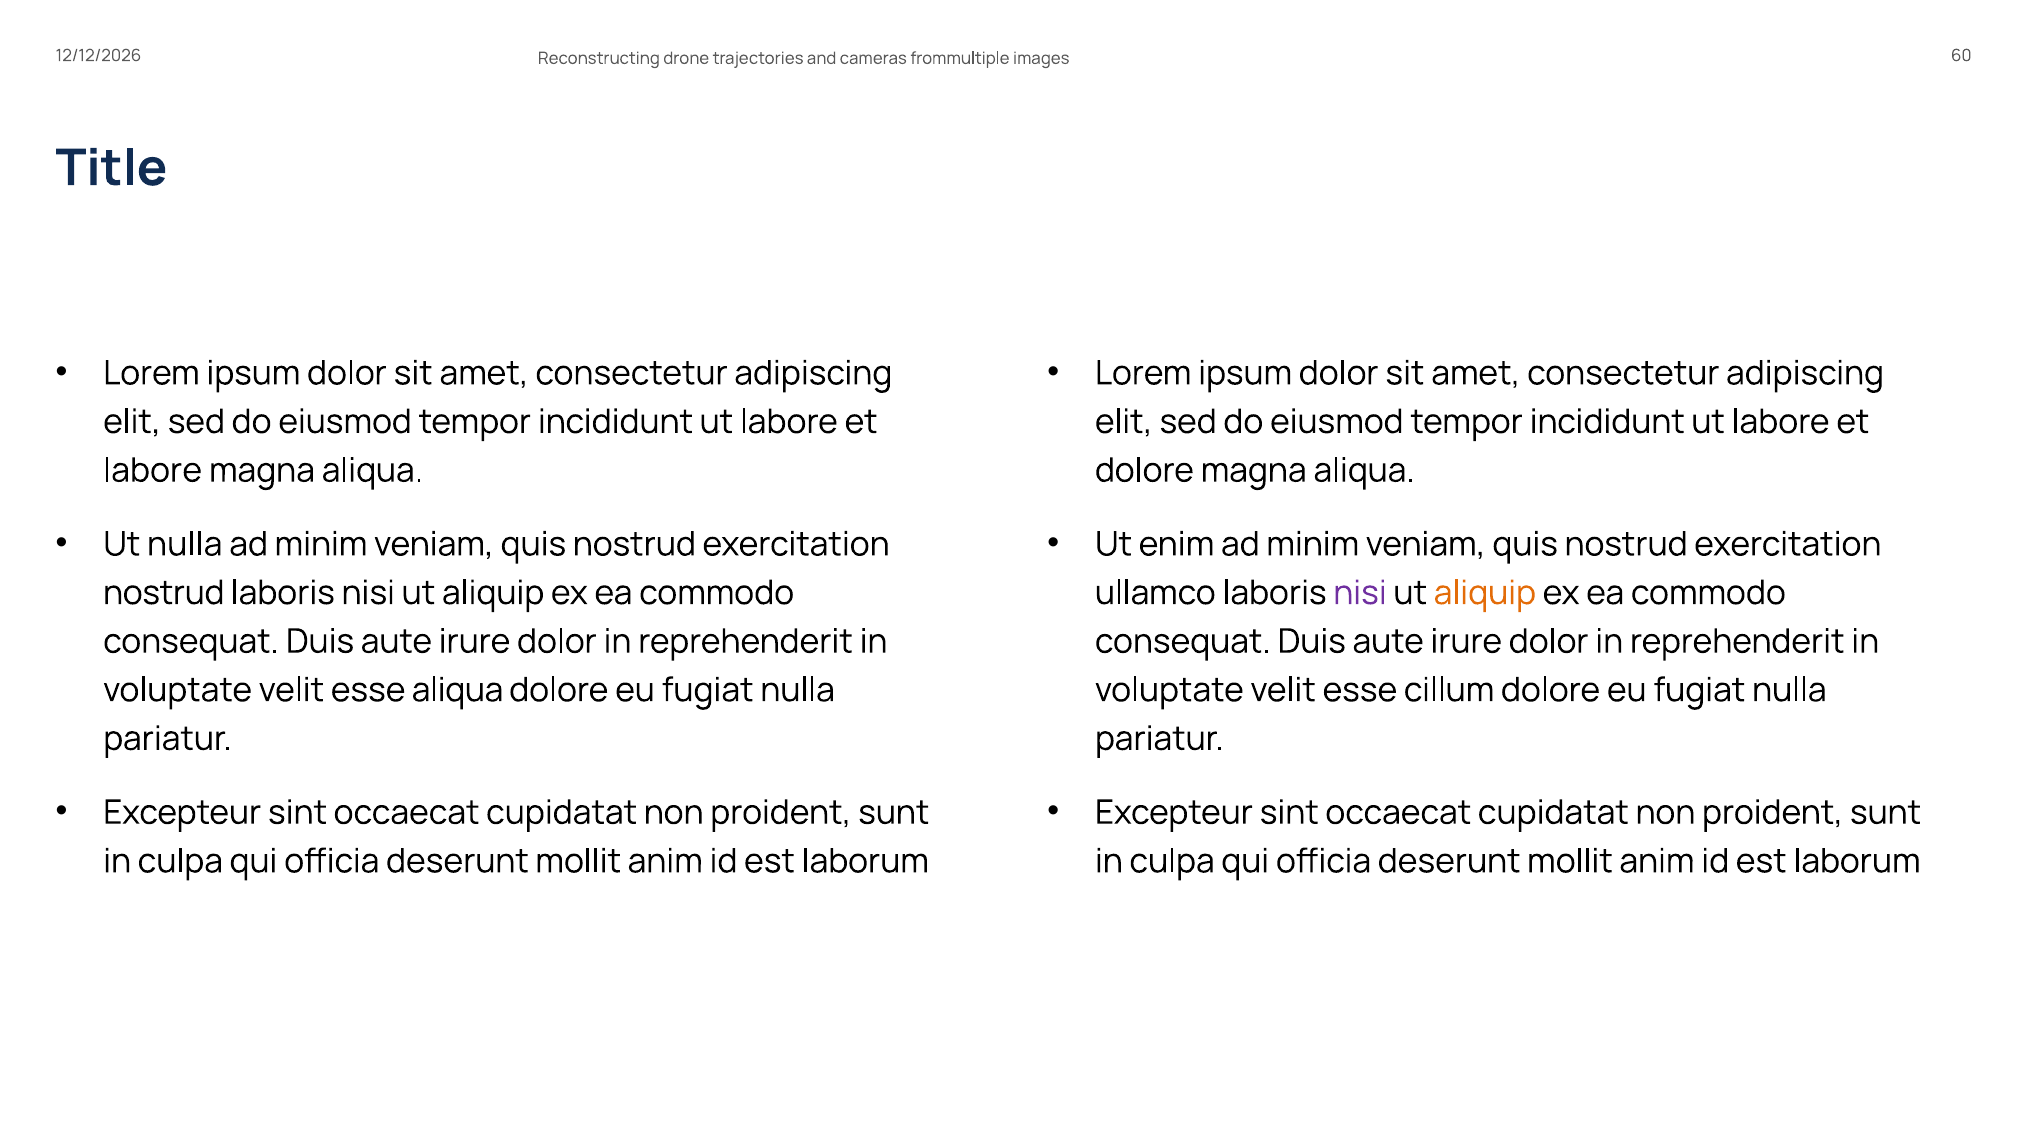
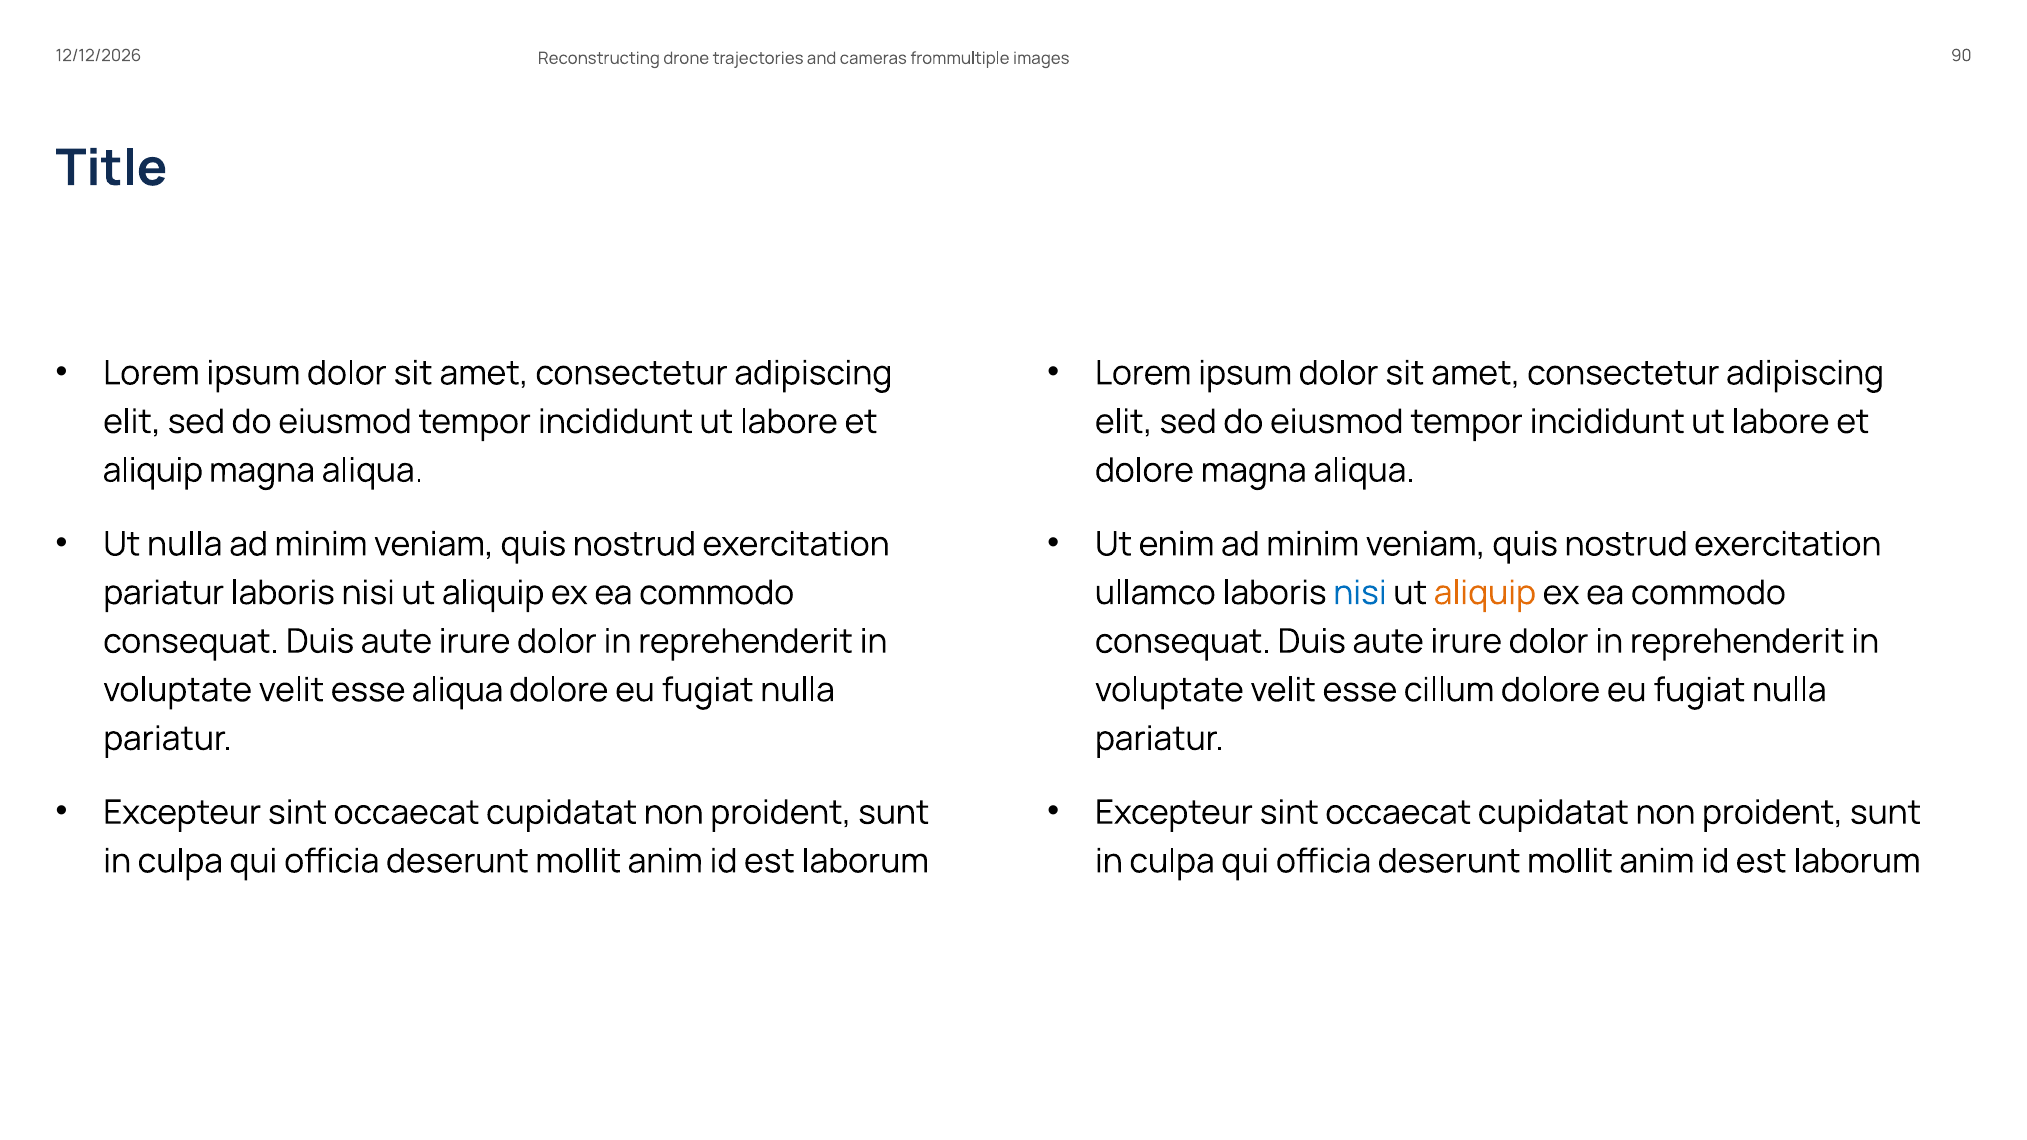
60: 60 -> 90 (1961, 55)
labore: labore -> aliquip (153, 470)
nostrud: nostrud -> pariatur (164, 593)
nisi colour: purple -> blue (1360, 593)
